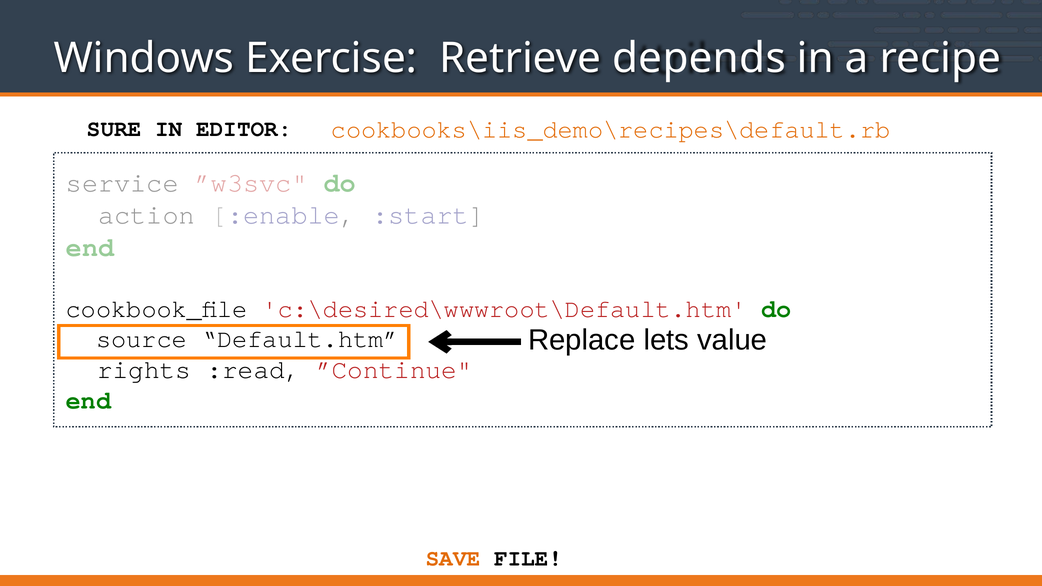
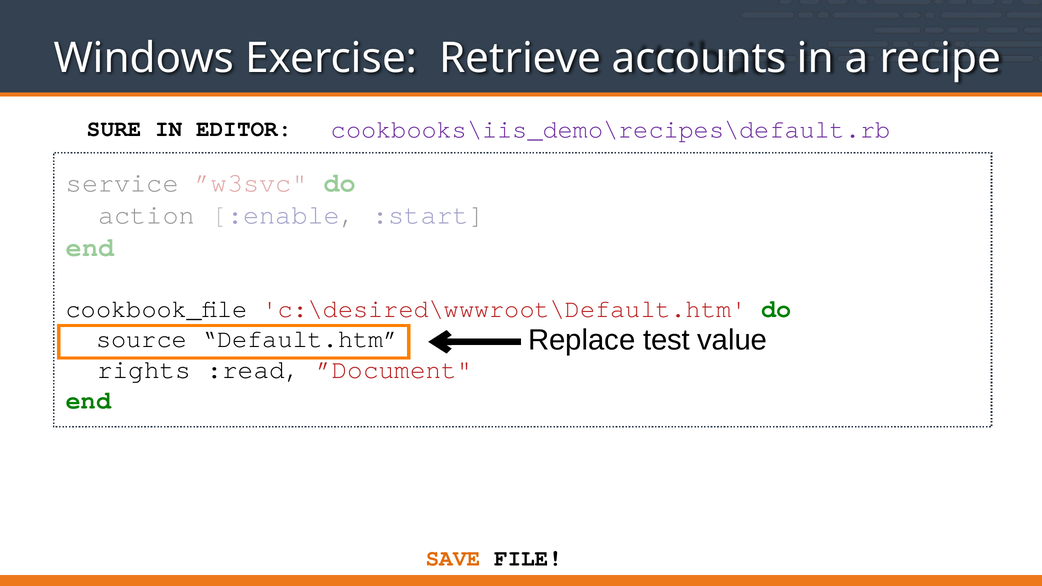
depends: depends -> accounts (699, 58)
cookbooks\iis_demo\recipes\default.rb colour: orange -> purple (611, 130)
lets: lets -> test (666, 340)
”Continue: ”Continue -> ”Document (394, 370)
